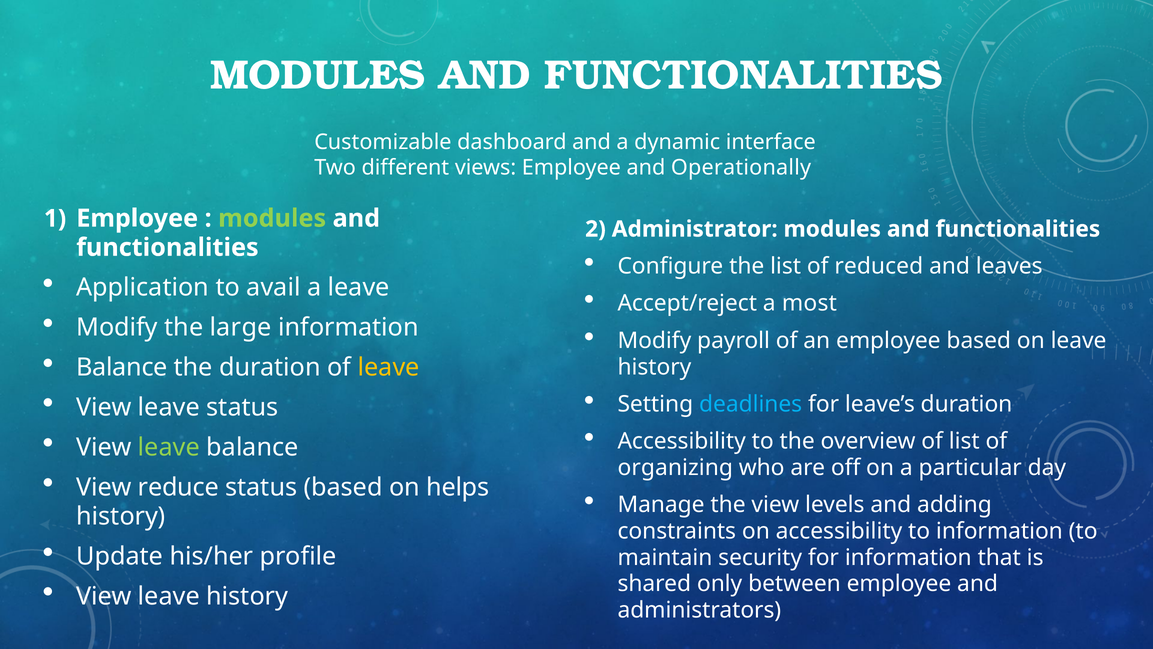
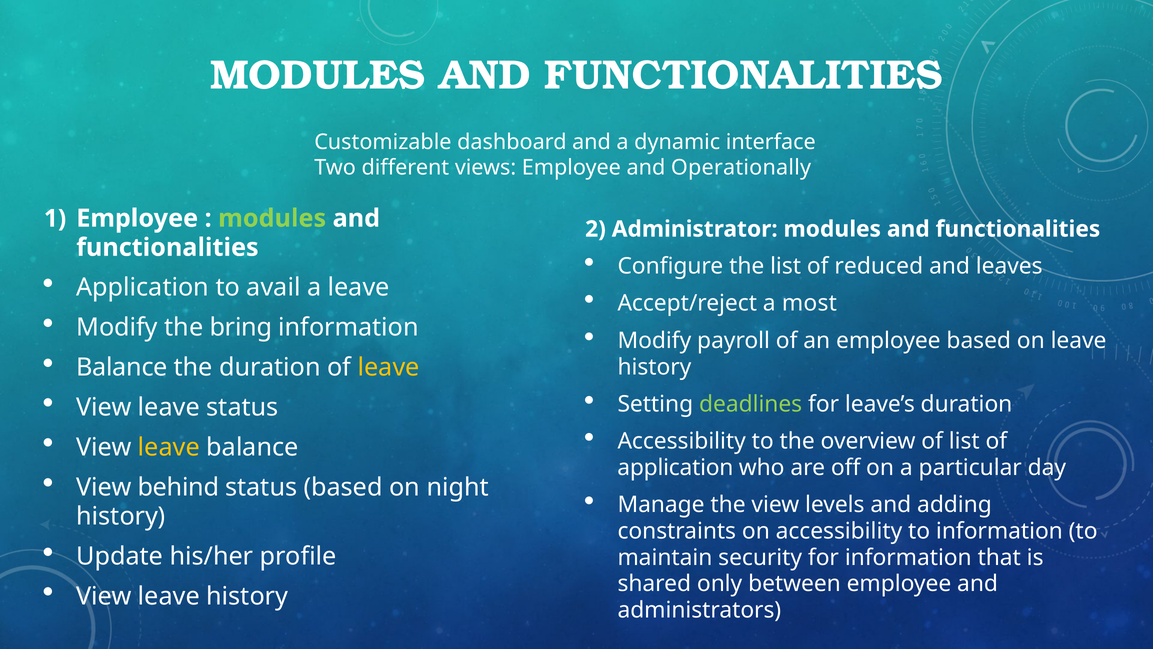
large: large -> bring (241, 327)
deadlines colour: light blue -> light green (751, 404)
leave colour: light green -> yellow (169, 447)
organizing: organizing -> application (675, 467)
reduce: reduce -> behind (178, 487)
helps: helps -> night (458, 487)
